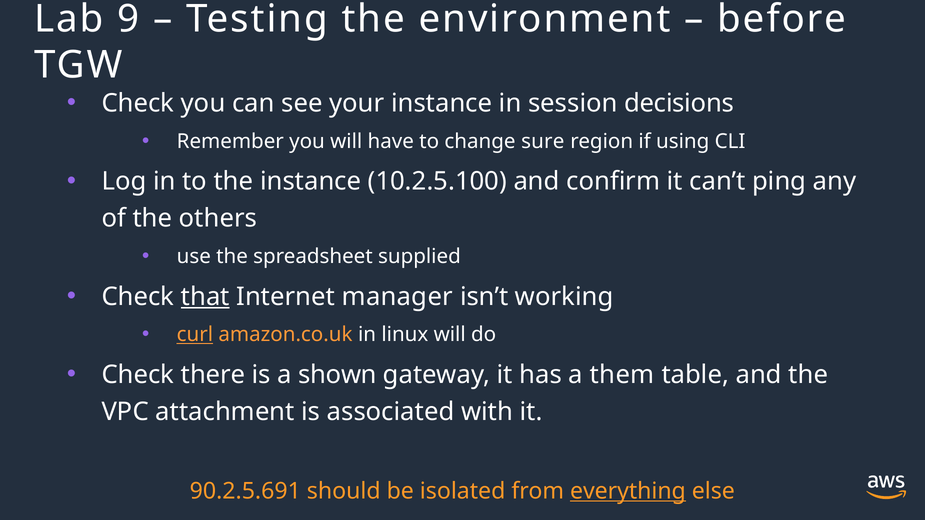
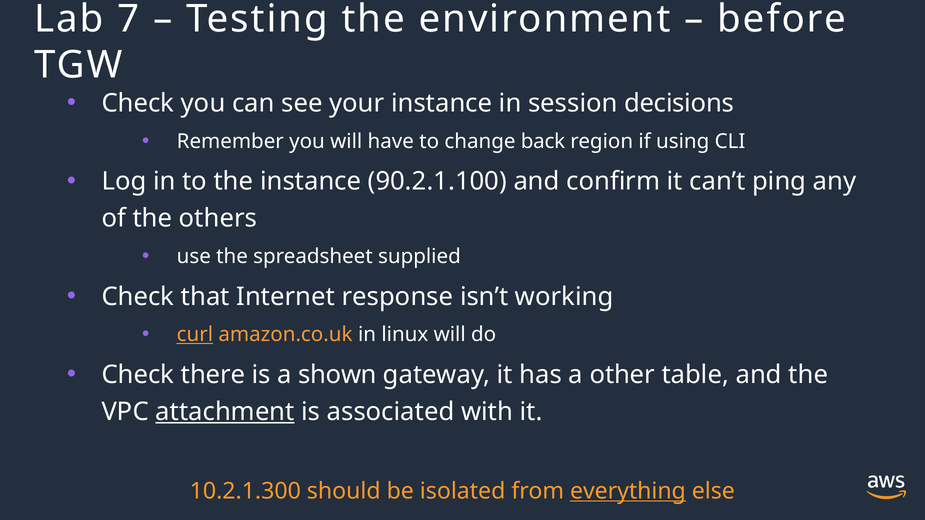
9: 9 -> 7 (128, 19)
sure: sure -> back (543, 142)
10.2.5.100: 10.2.5.100 -> 90.2.1.100 (437, 182)
that underline: present -> none (205, 297)
manager: manager -> response (397, 297)
them: them -> other (622, 375)
attachment underline: none -> present (225, 412)
90.2.5.691: 90.2.5.691 -> 10.2.1.300 (245, 491)
